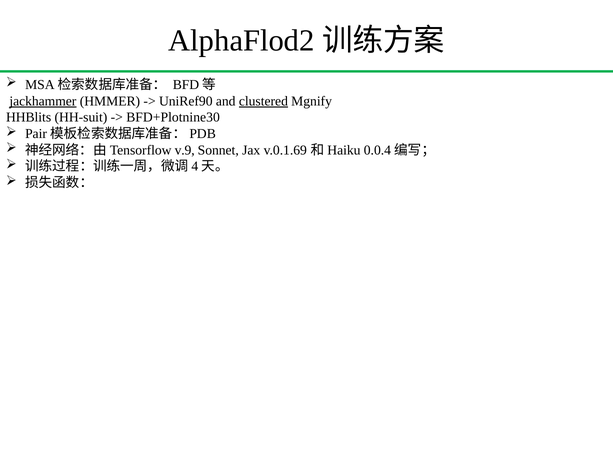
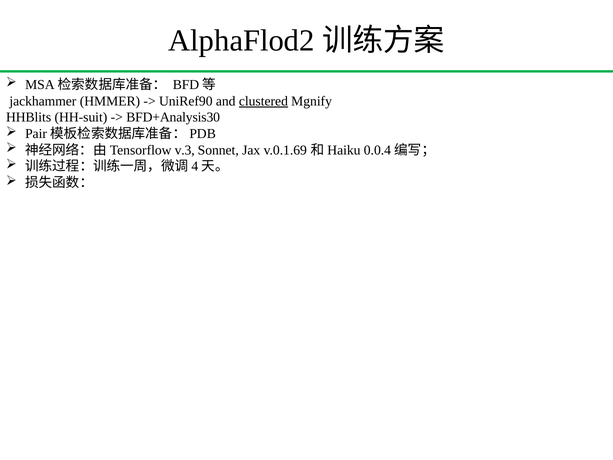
jackhammer underline: present -> none (43, 101)
BFD+Plotnine30: BFD+Plotnine30 -> BFD+Analysis30 (173, 117)
v.9: v.9 -> v.3 (185, 150)
